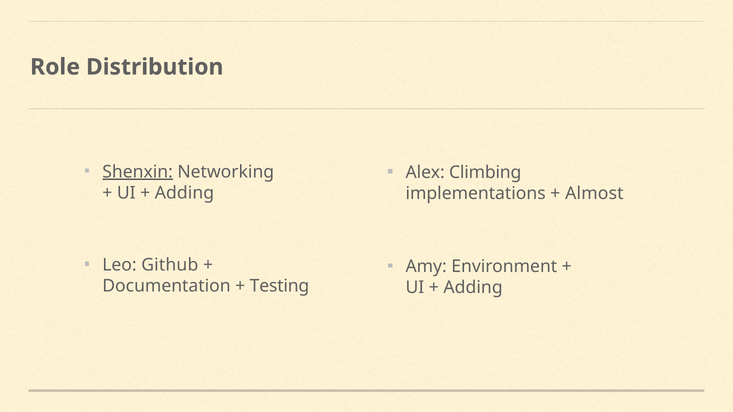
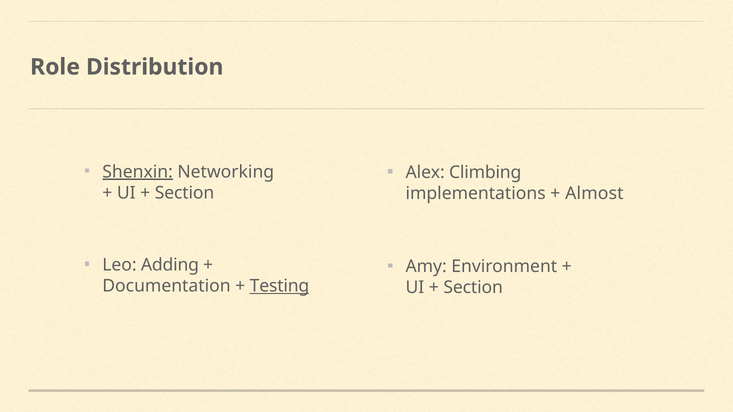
Adding: Adding -> Section (185, 193)
Github: Github -> Adding (170, 265)
Testing underline: none -> present (279, 286)
Adding: Adding -> Section (473, 288)
